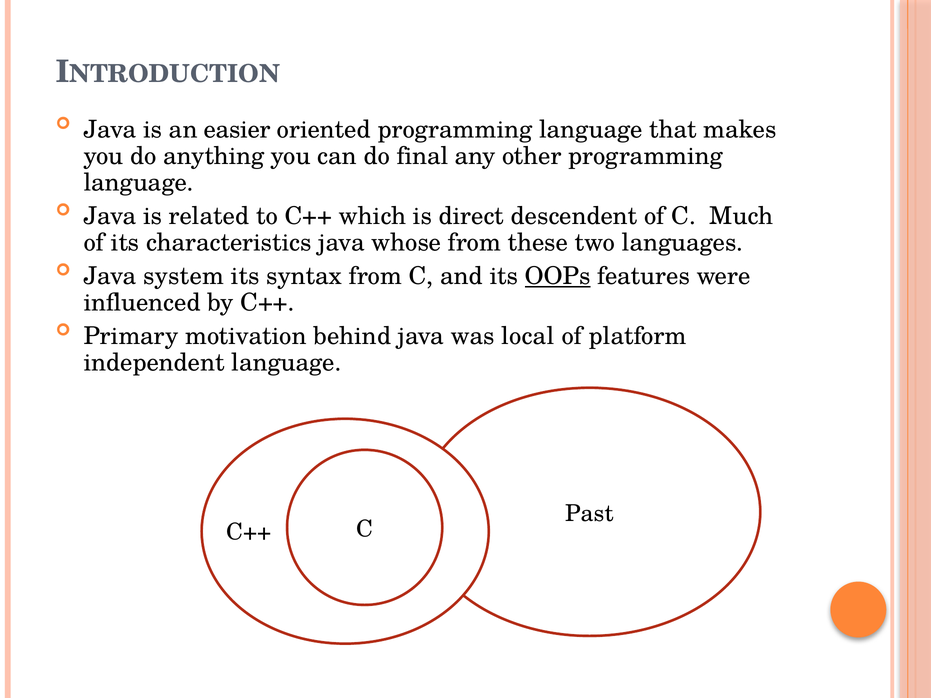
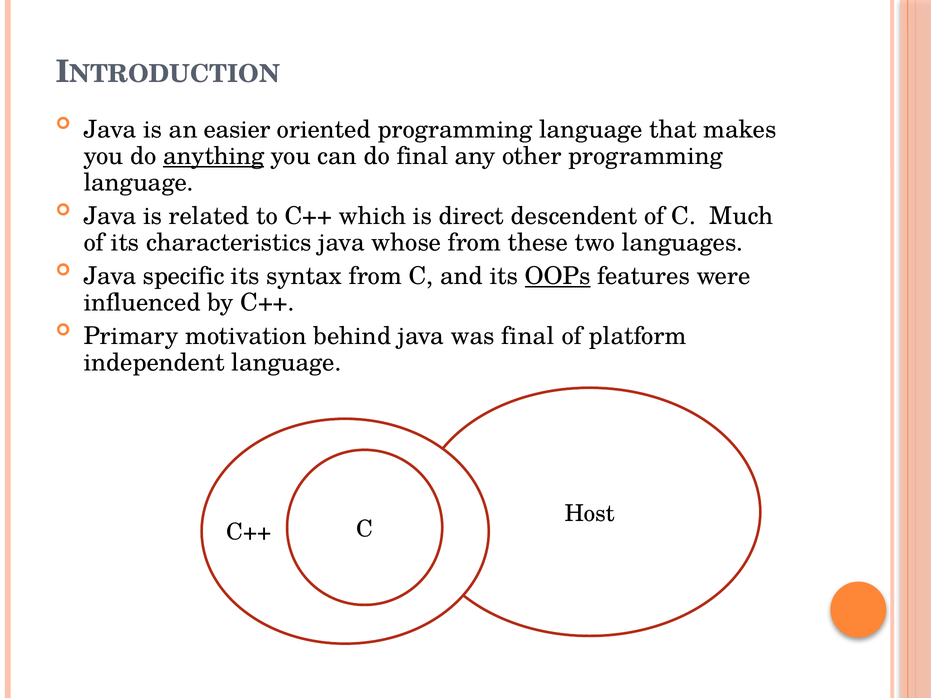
anything underline: none -> present (214, 156)
system: system -> specific (184, 276)
was local: local -> final (528, 336)
Past: Past -> Host (590, 514)
